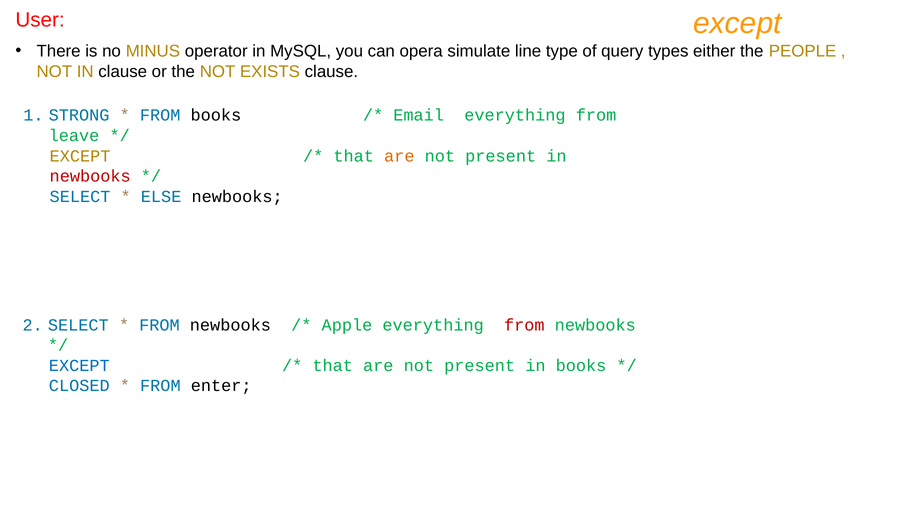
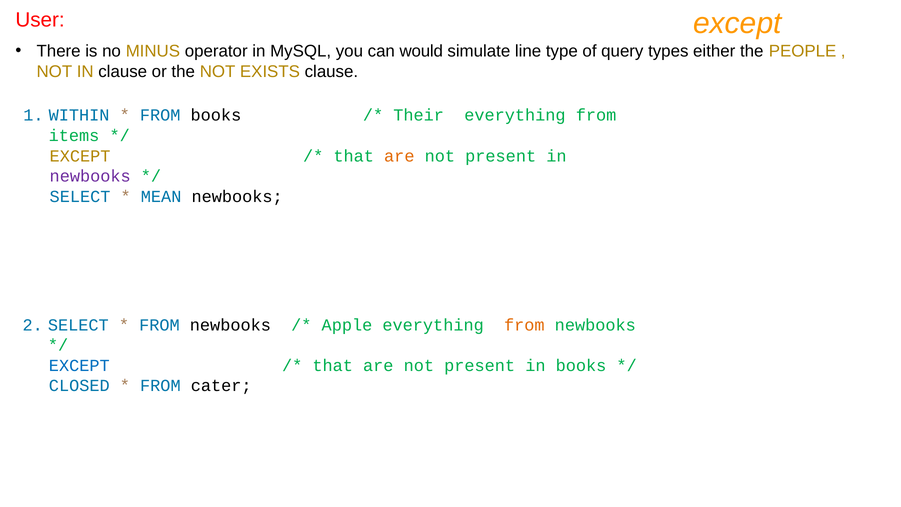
opera: opera -> would (421, 51)
STRONG: STRONG -> WITHIN (79, 115)
Email: Email -> Their (419, 115)
leave: leave -> items (74, 136)
newbooks colour: red -> purple (90, 176)
ELSE: ELSE -> MEAN (161, 196)
from colour: red -> orange (524, 325)
enter: enter -> cater (221, 386)
